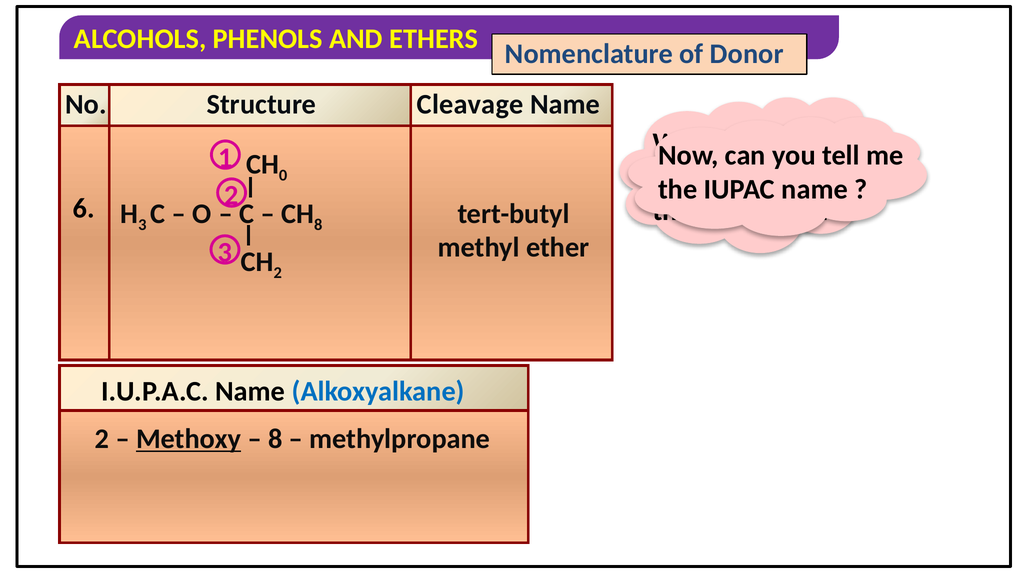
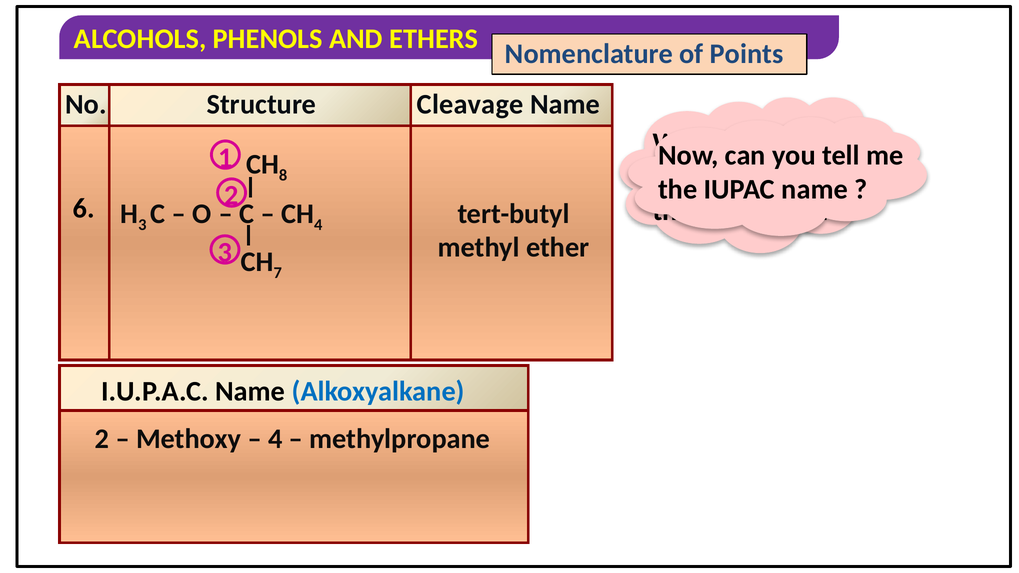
Donor: Donor -> Points (747, 54)
0: 0 -> 8 (283, 175)
8: 8 -> 4 (318, 225)
2: 2 -> 7 (278, 273)
Methoxy underline: present -> none (189, 439)
8: 8 -> 4 (275, 439)
